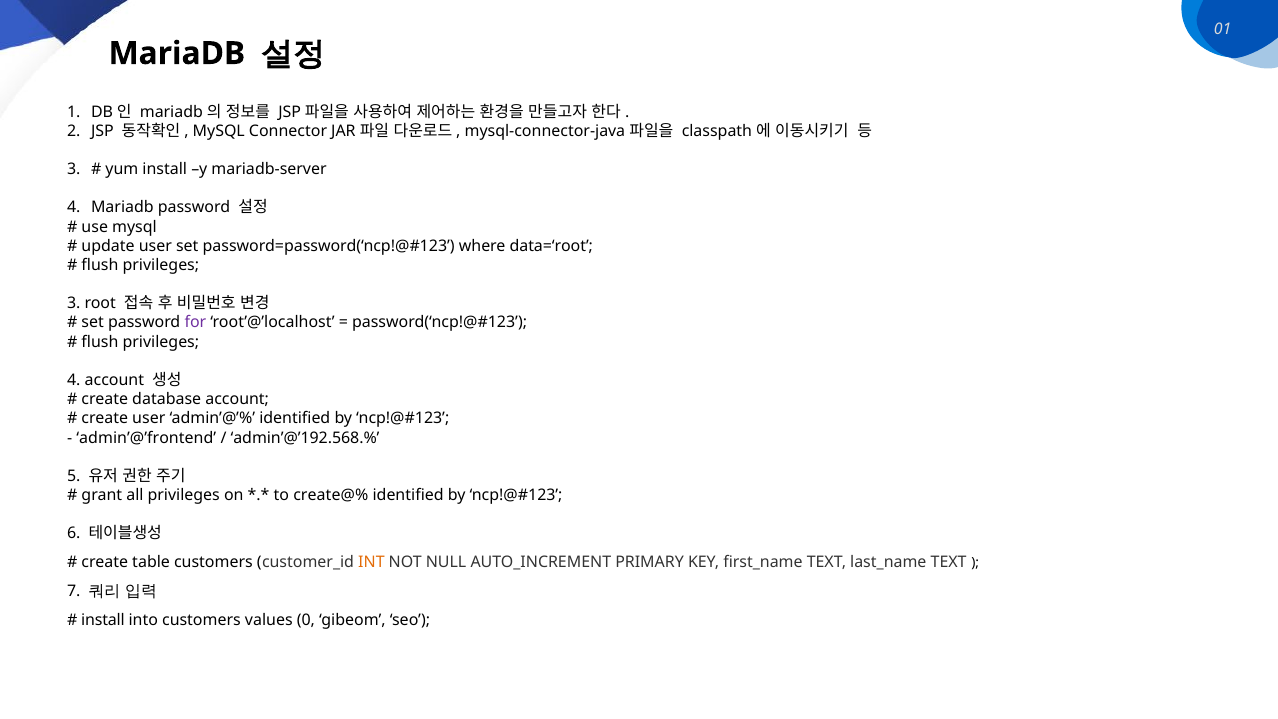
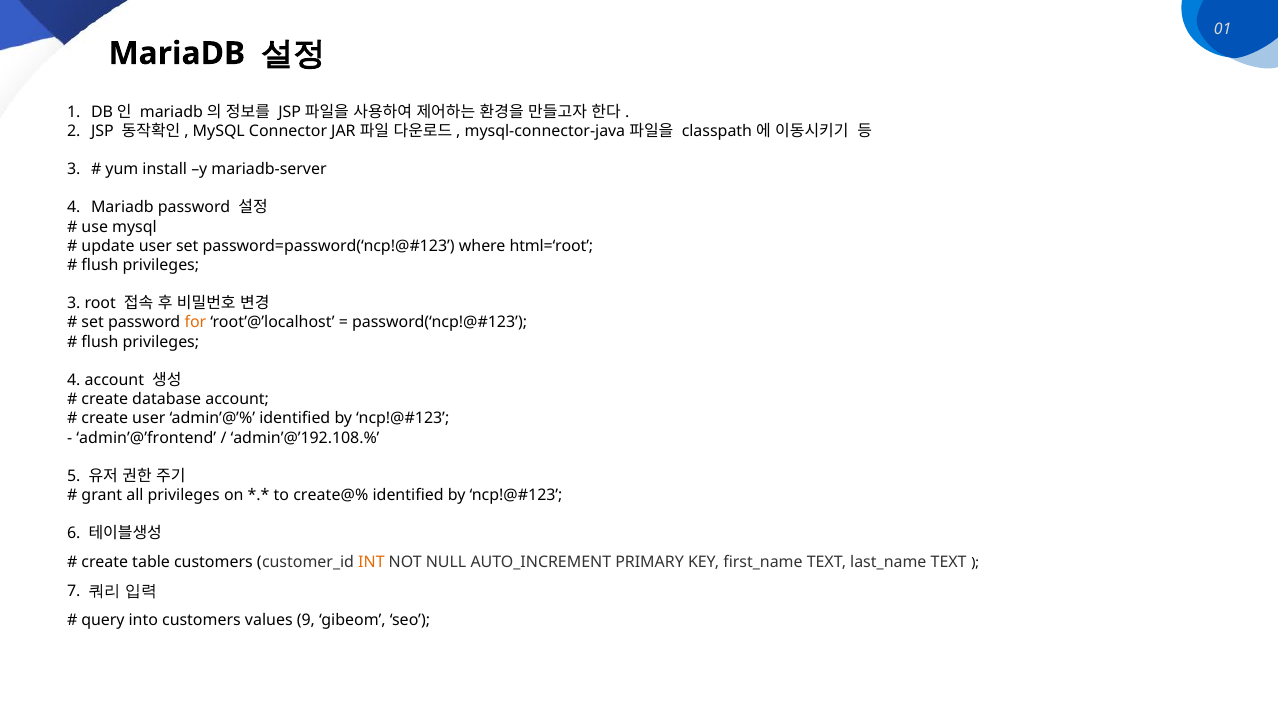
data=‘root: data=‘root -> html=‘root (551, 246)
for colour: purple -> orange (195, 323)
admin’@’192.568.%: admin’@’192.568.% -> admin’@’192.108.% (305, 438)
install: install -> query (103, 620)
0: 0 -> 9 (306, 620)
